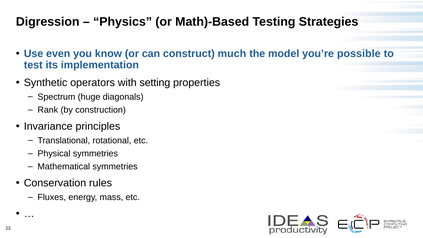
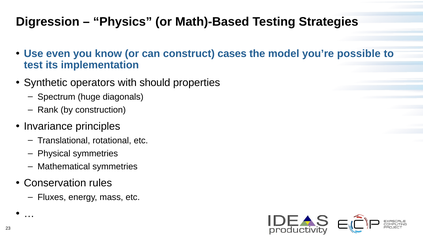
much: much -> cases (232, 54)
setting: setting -> should (155, 83)
